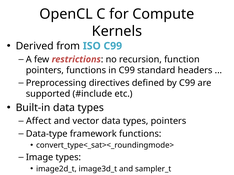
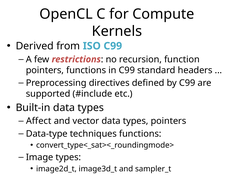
framework: framework -> techniques (93, 134)
